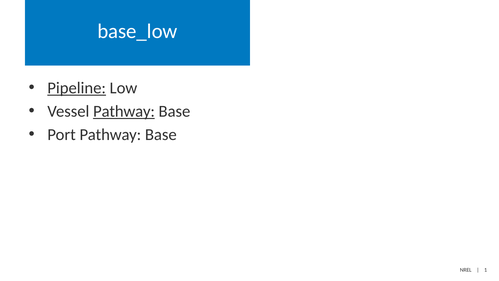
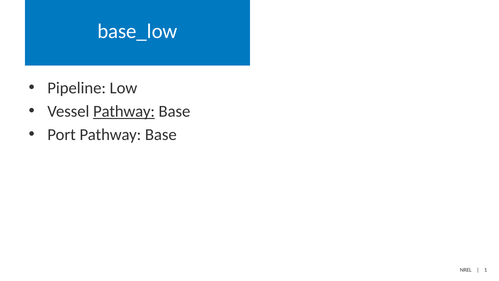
Pipeline underline: present -> none (77, 88)
